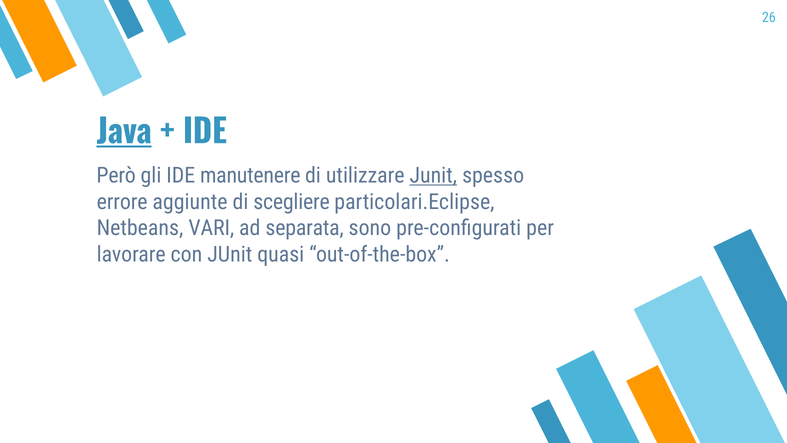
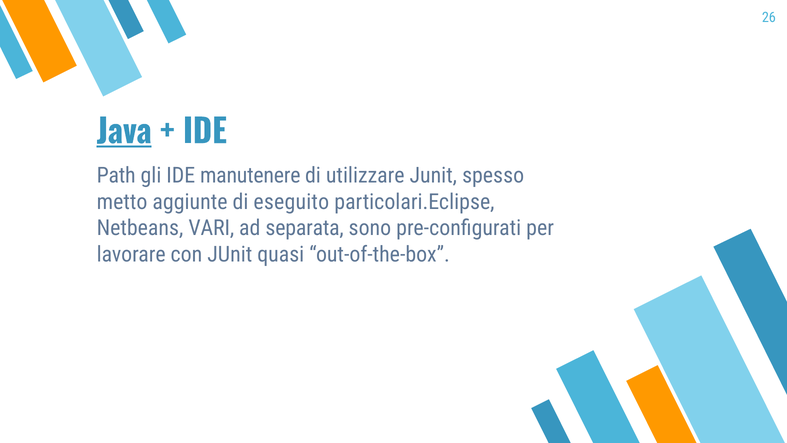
Però: Però -> Path (116, 175)
Junit underline: present -> none (433, 175)
errore: errore -> metto (122, 202)
scegliere: scegliere -> eseguito (291, 202)
